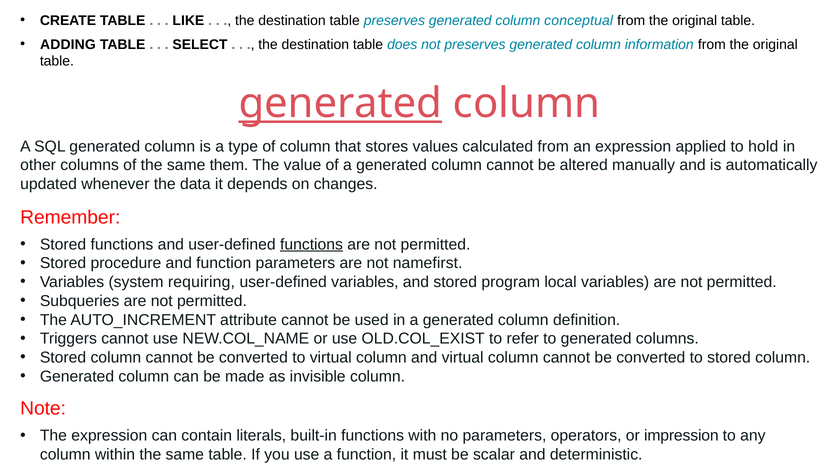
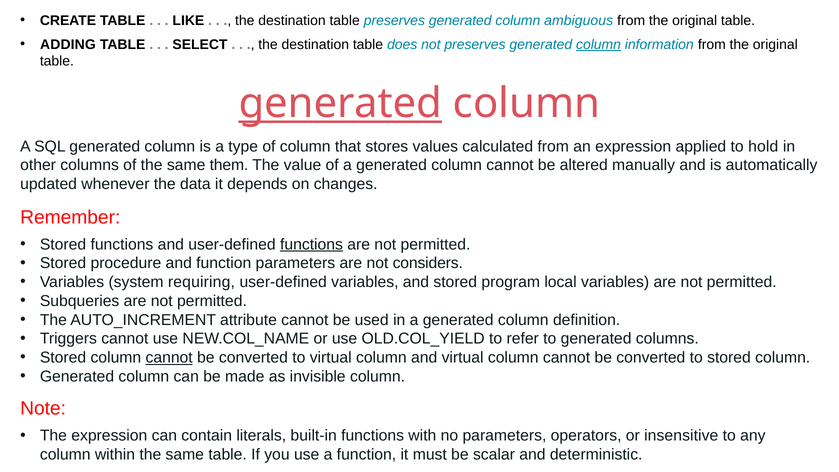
conceptual: conceptual -> ambiguous (579, 20)
column underline: none -> present (599, 45)
namefirst: namefirst -> considers (428, 263)
OLD.COL_EXIST: OLD.COL_EXIST -> OLD.COL_YIELD (423, 339)
cannot underline: none -> present (169, 358)
impression: impression -> insensitive (681, 436)
